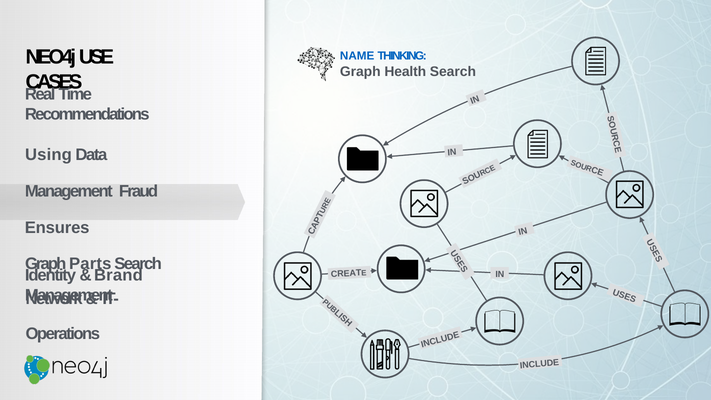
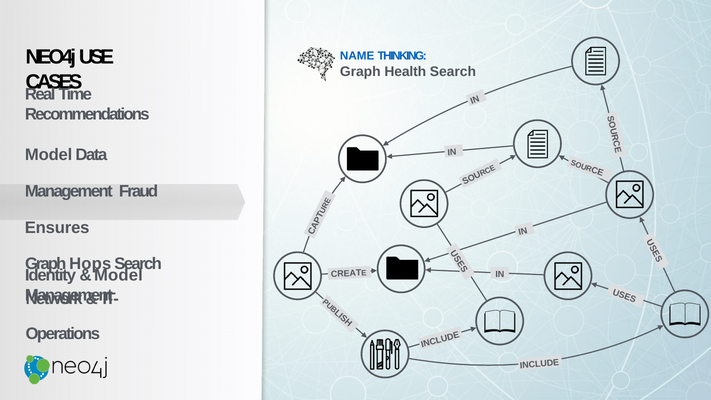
Using: Using -> Model (49, 155)
Parts: Parts -> Hops (90, 264)
Brand: Brand -> Model (118, 275)
